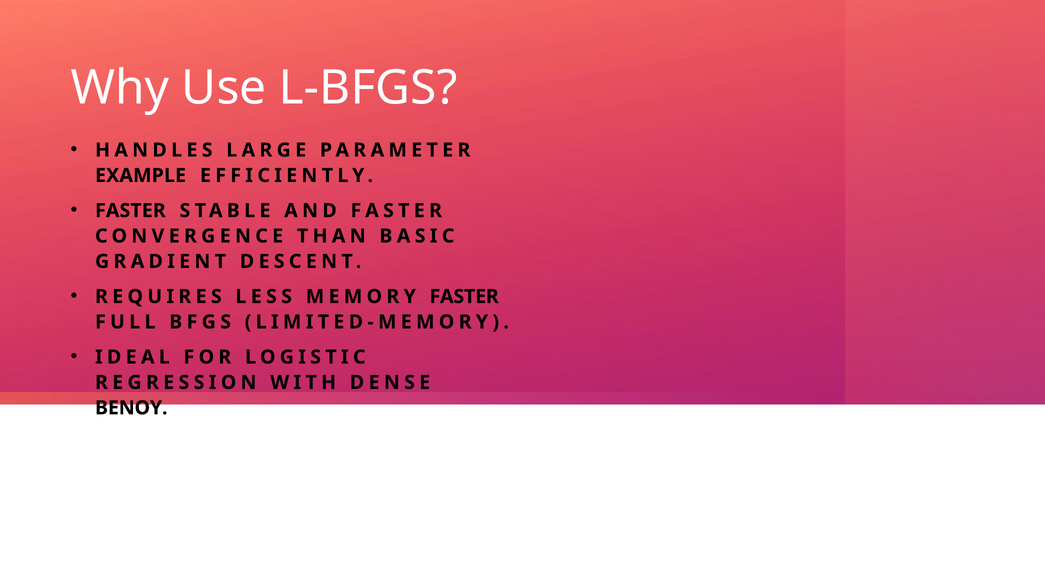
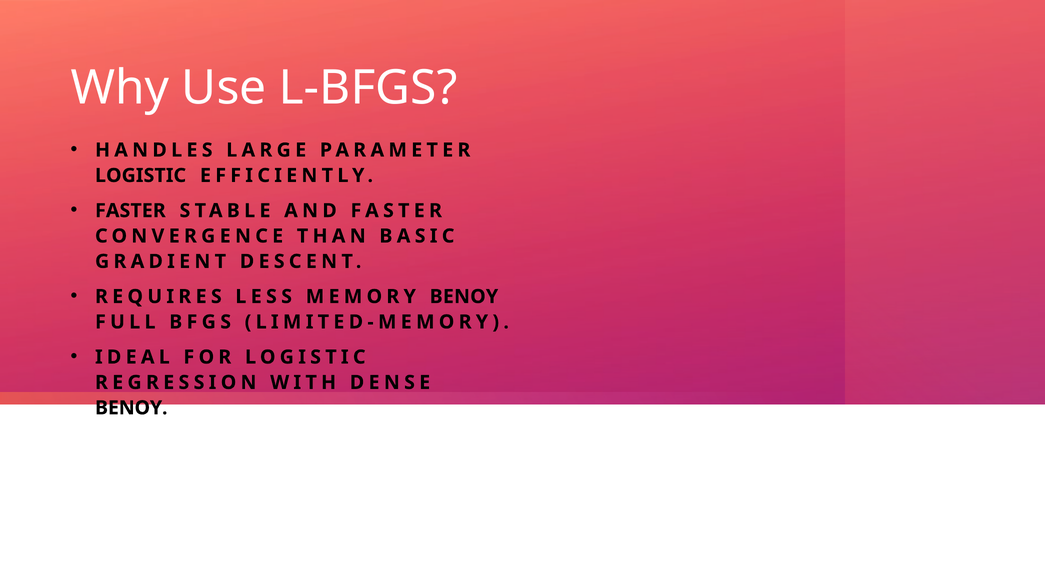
EXAMPLE: EXAMPLE -> LOGISTIC (141, 175)
MEMORY FASTER: FASTER -> BENOY (464, 296)
